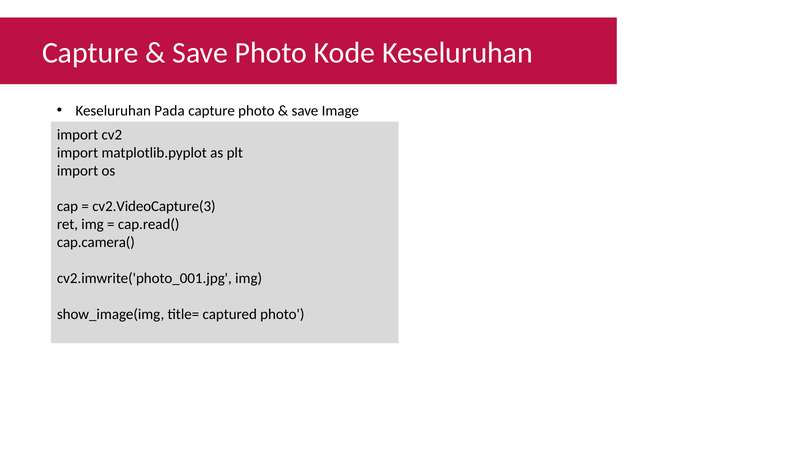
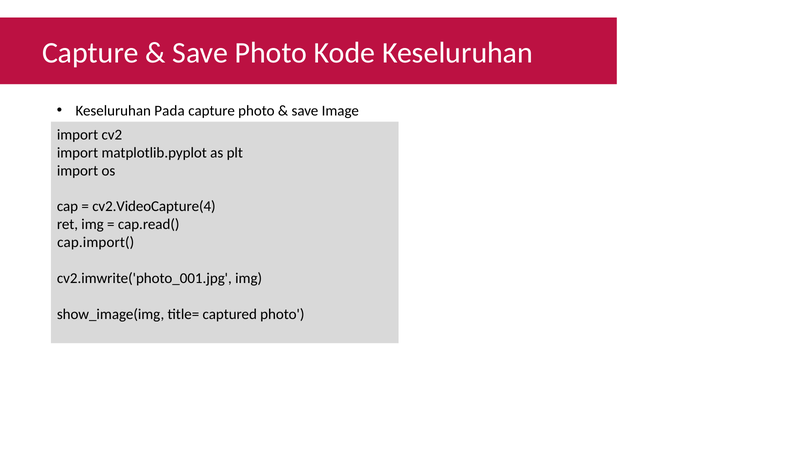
cv2.VideoCapture(3: cv2.VideoCapture(3 -> cv2.VideoCapture(4 (154, 206)
cap.camera(: cap.camera( -> cap.import( (96, 242)
